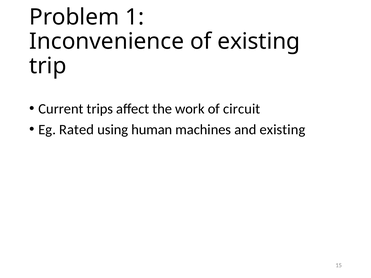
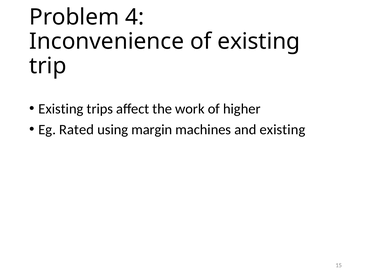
1: 1 -> 4 (135, 17)
Current: Current -> Existing (61, 109)
circuit: circuit -> higher (242, 109)
human: human -> margin (152, 130)
